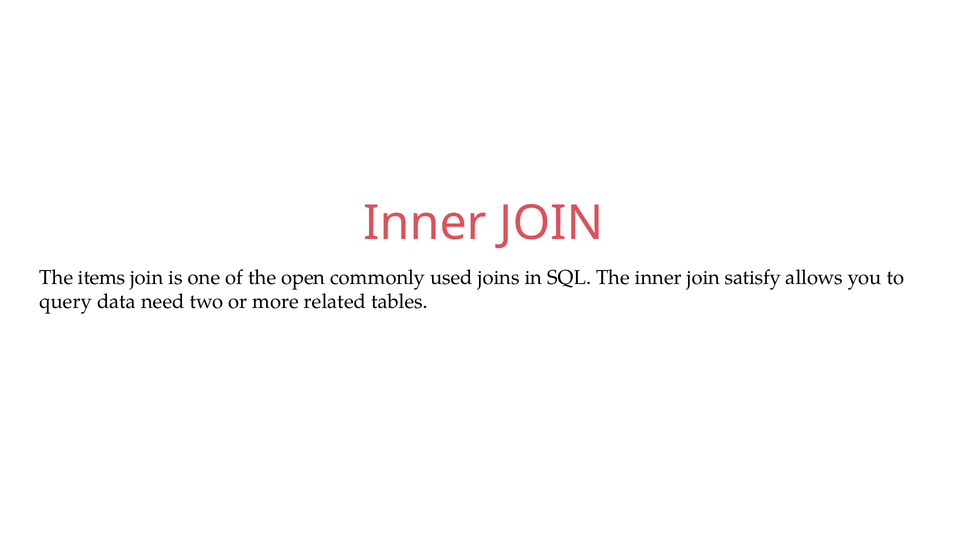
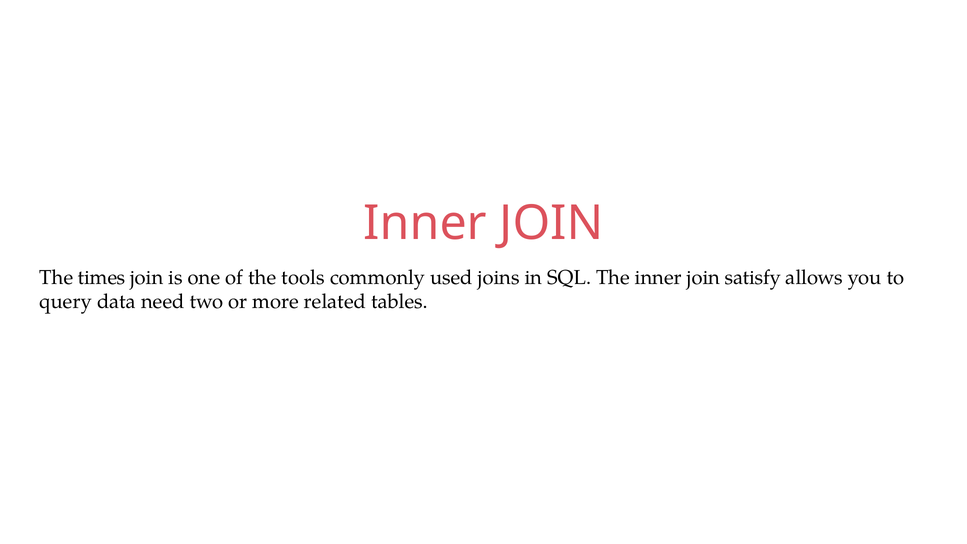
items: items -> times (102, 278)
open: open -> tools (303, 278)
